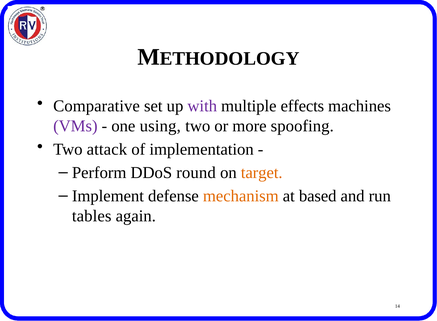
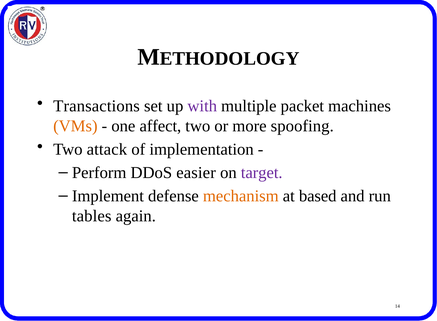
Comparative: Comparative -> Transactions (96, 106)
effects: effects -> packet (302, 106)
VMs colour: purple -> orange (75, 126)
using: using -> affect (160, 126)
round: round -> easier (196, 173)
target colour: orange -> purple (262, 173)
